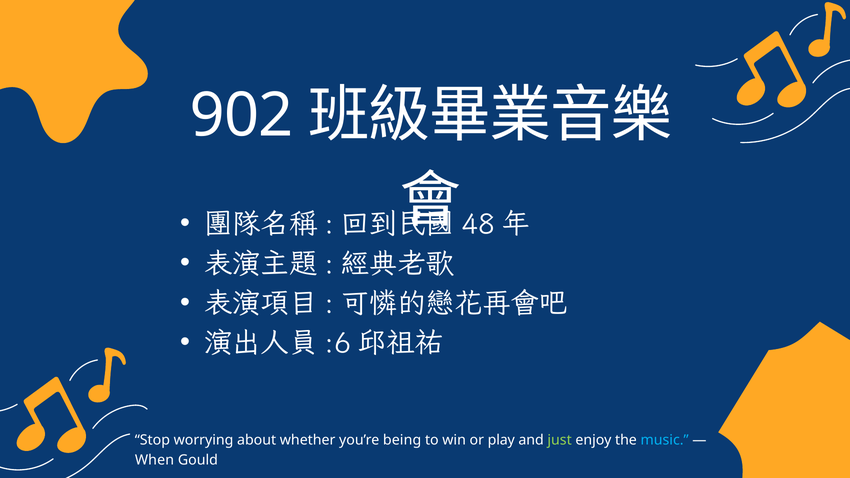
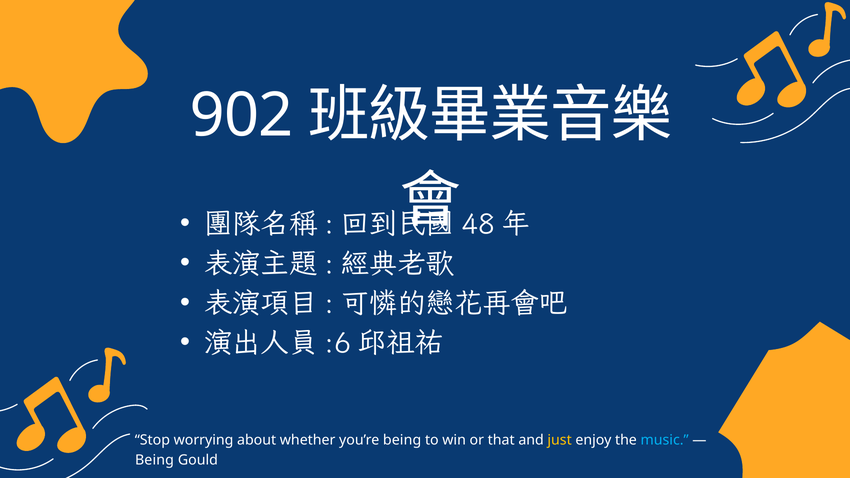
play: play -> that (501, 440)
just colour: light green -> yellow (560, 440)
When: When -> Being (154, 460)
